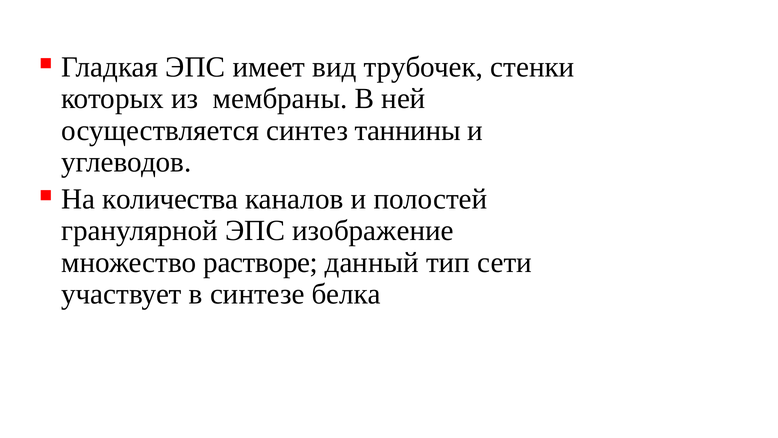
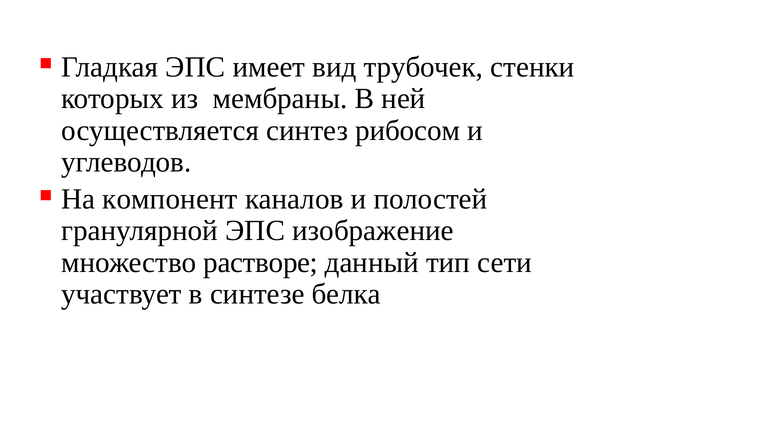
таннины: таннины -> рибосом (408, 130)
количества: количества -> компонент (170, 199)
